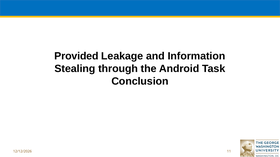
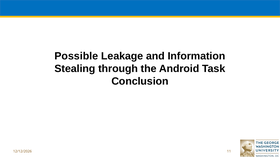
Provided: Provided -> Possible (76, 56)
